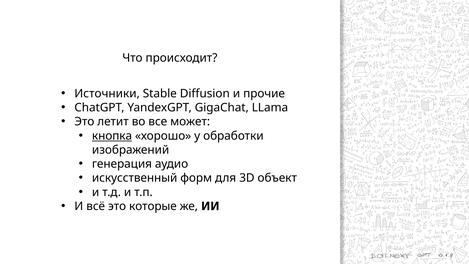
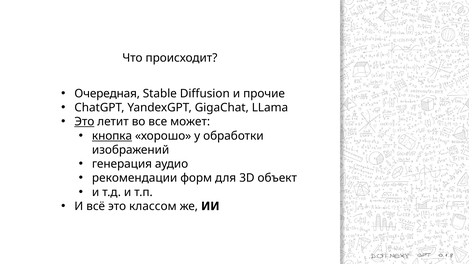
Источники: Источники -> Очередная (107, 94)
Это underline: none -> present (84, 122)
искусственный: искусственный -> рекомендации (135, 178)
которые: которые -> классом (153, 206)
